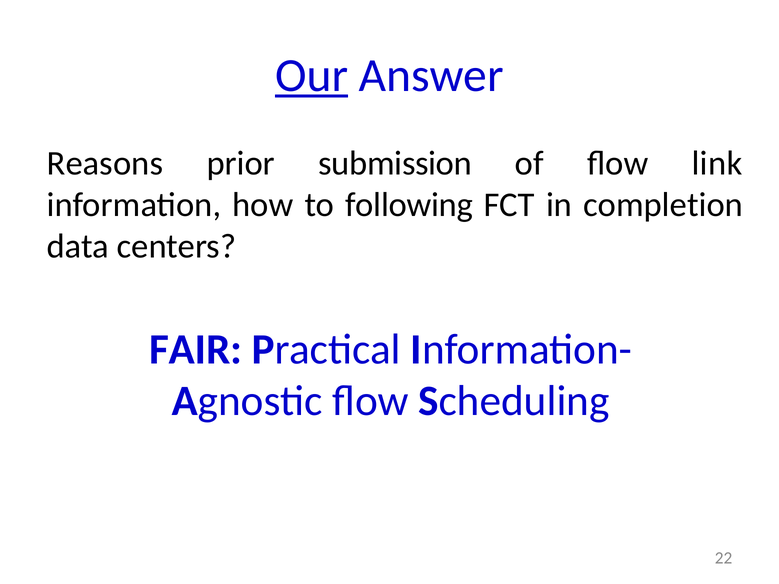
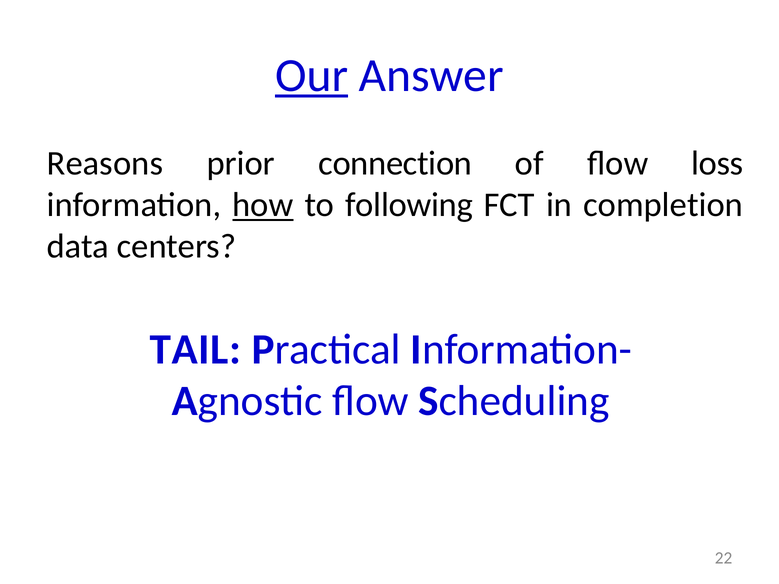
submission: submission -> connection (395, 163)
link: link -> loss (717, 163)
how underline: none -> present (263, 205)
FAIR: FAIR -> TAIL (195, 349)
